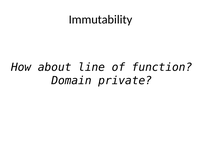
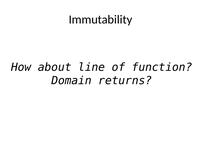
private: private -> returns (125, 80)
